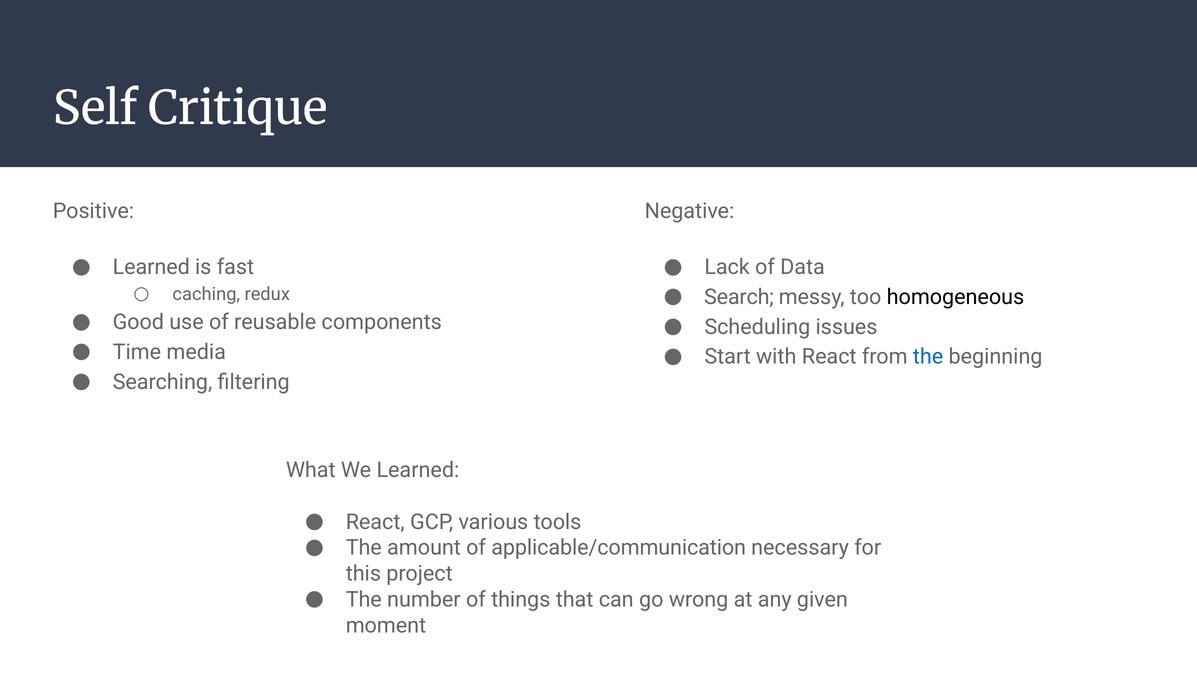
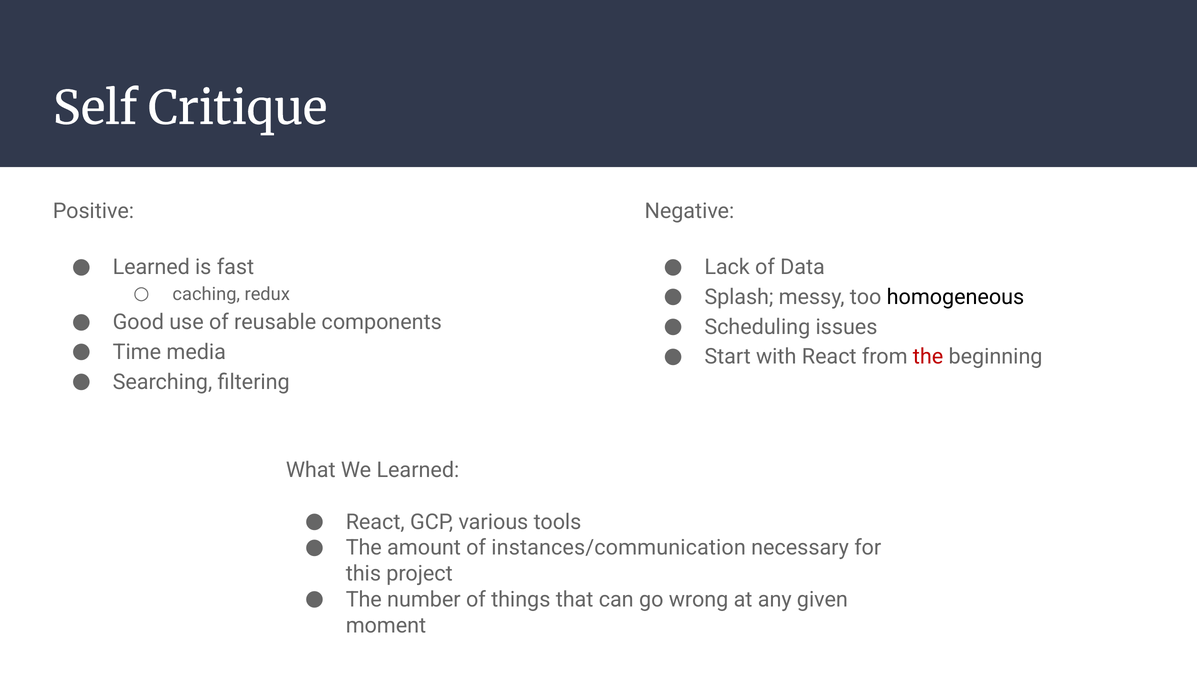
Search: Search -> Splash (739, 297)
the colour: blue -> red (928, 357)
applicable/communication: applicable/communication -> instances/communication (619, 548)
